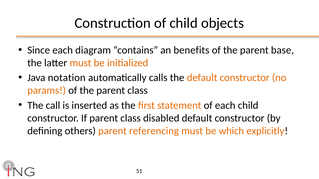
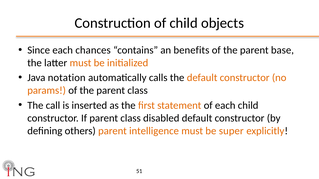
diagram: diagram -> chances (93, 50)
referencing: referencing -> intelligence (154, 131)
which: which -> super (231, 131)
